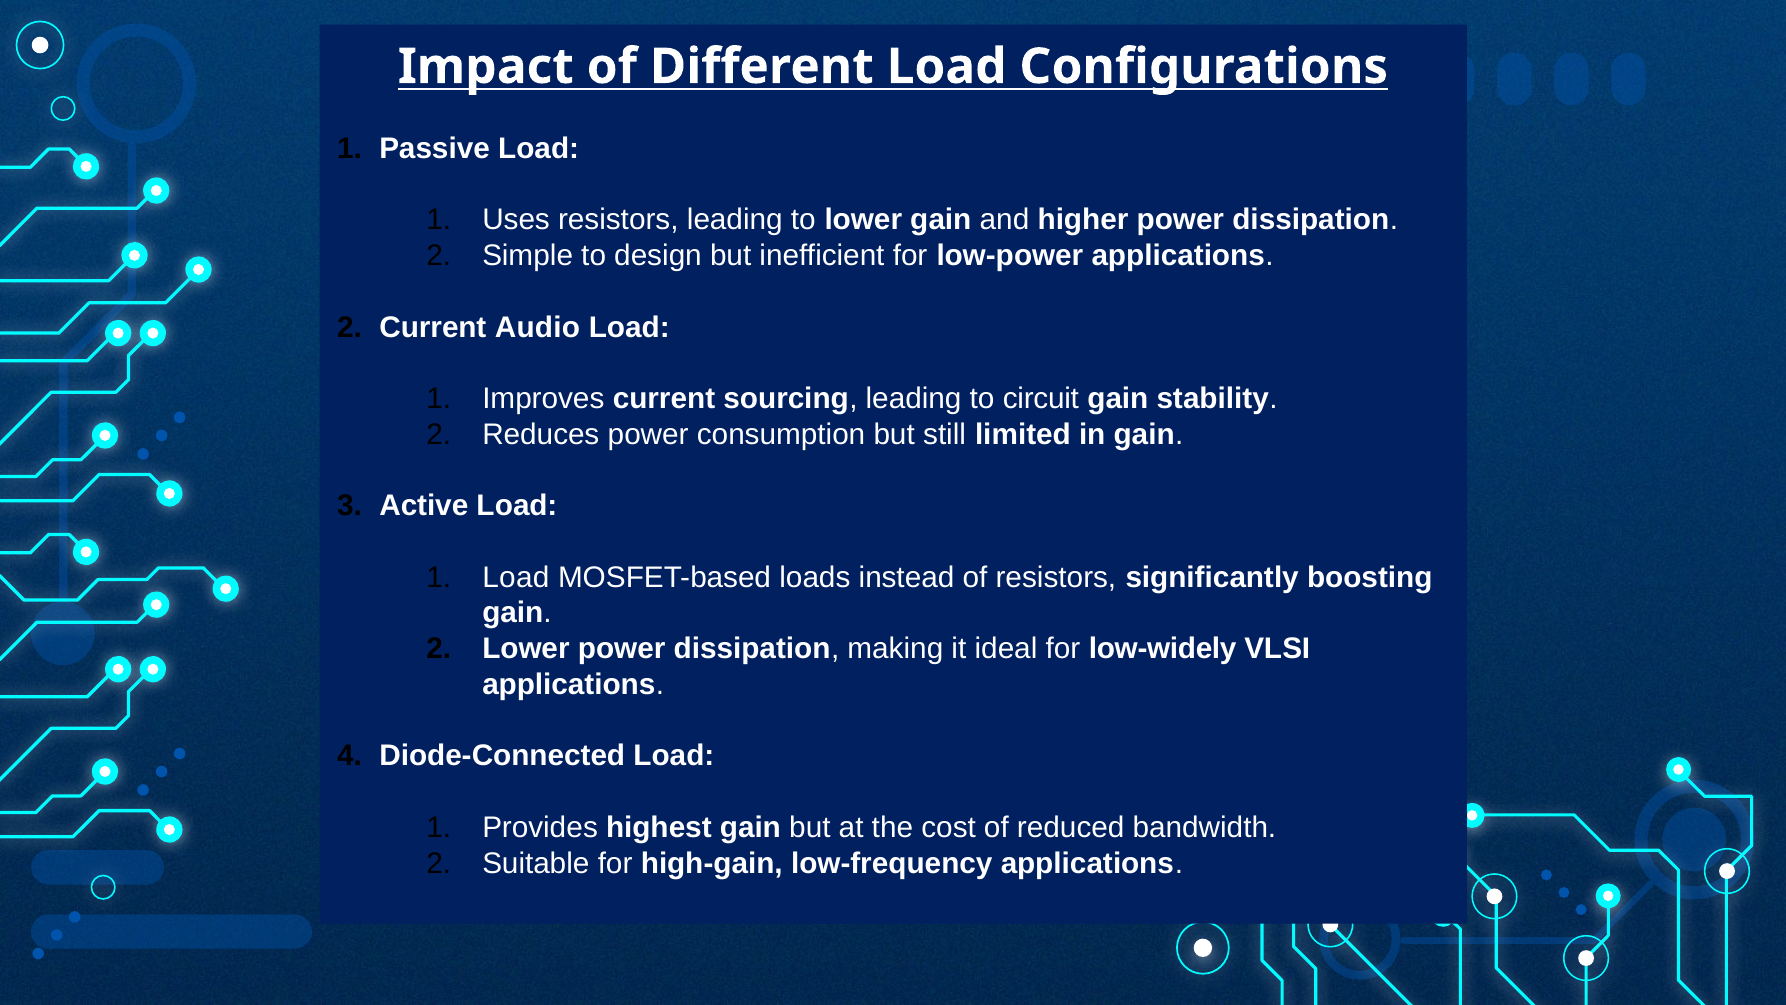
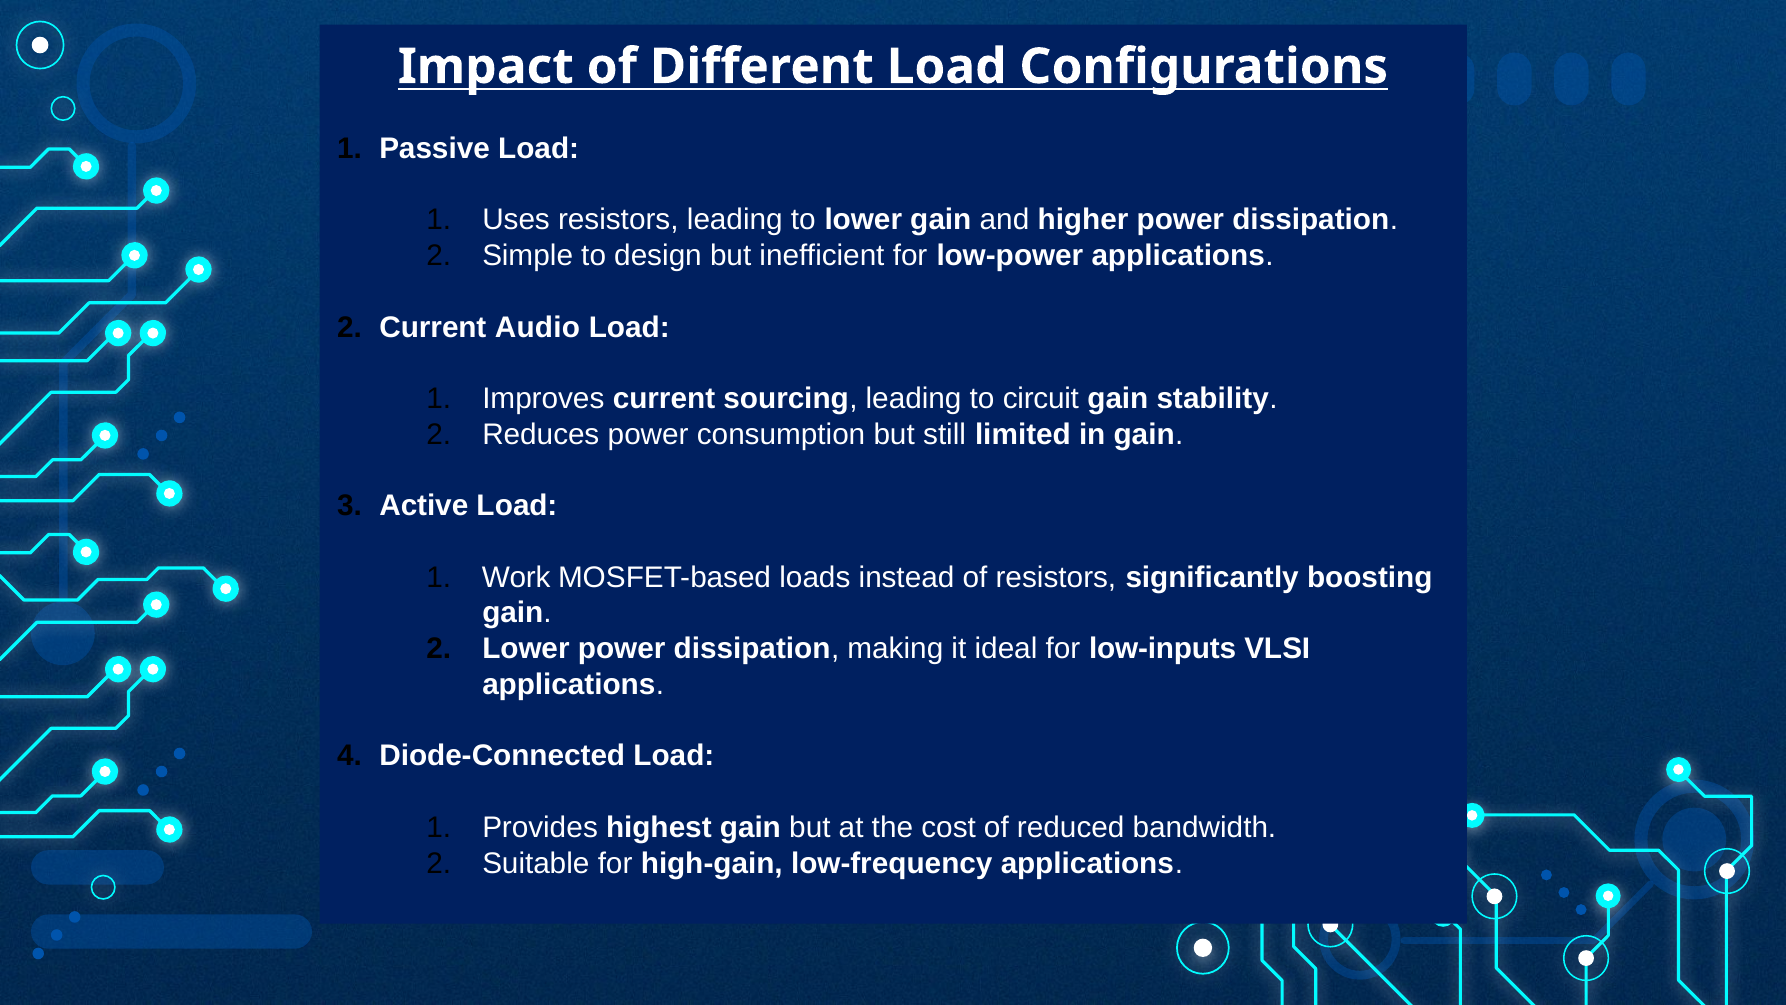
Load: Load -> Work (516, 577)
low-widely: low-widely -> low-inputs (1163, 649)
